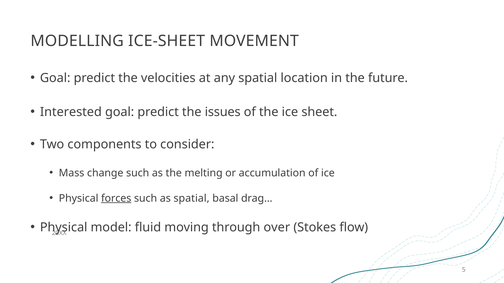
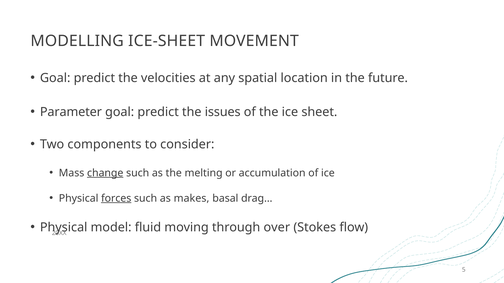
Interested: Interested -> Parameter (71, 112)
change underline: none -> present (105, 173)
as spatial: spatial -> makes (192, 199)
